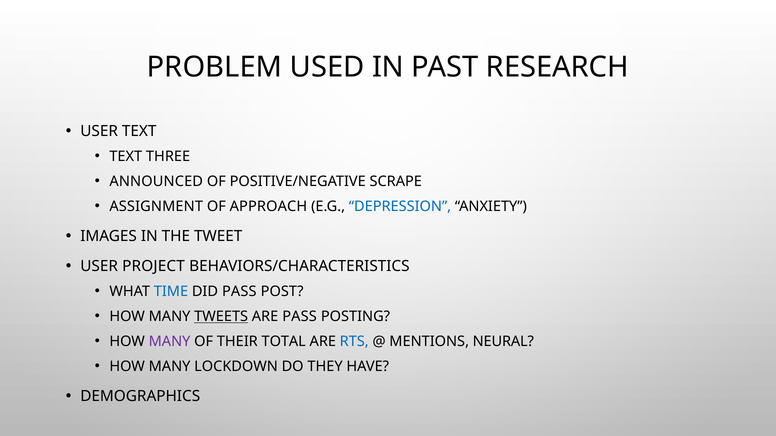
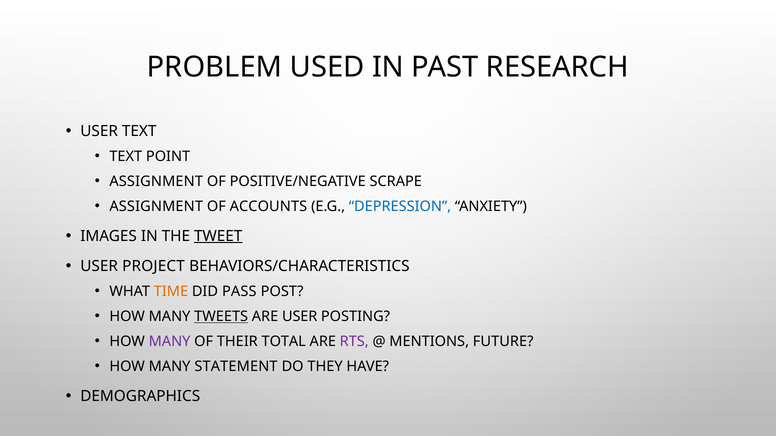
THREE: THREE -> POINT (168, 157)
ANNOUNCED: ANNOUNCED -> ASSIGNMENT (156, 182)
APPROACH: APPROACH -> ACCOUNTS (268, 207)
TWEET underline: none -> present (218, 236)
TIME colour: blue -> orange (171, 292)
ARE PASS: PASS -> USER (300, 317)
RTS colour: blue -> purple (354, 342)
NEURAL: NEURAL -> FUTURE (503, 342)
LOCKDOWN: LOCKDOWN -> STATEMENT (236, 367)
